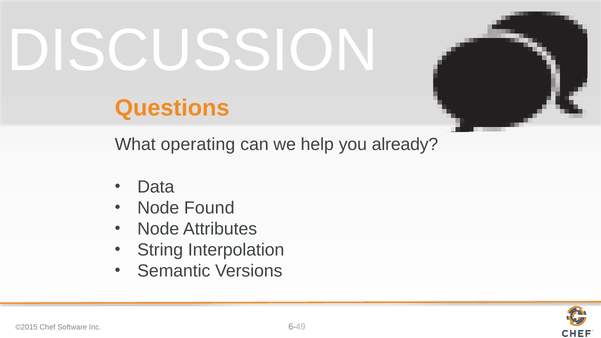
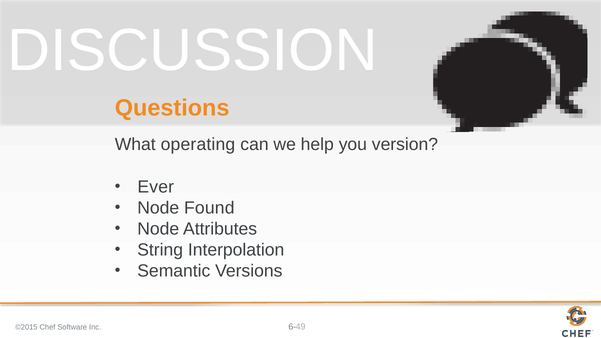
already: already -> version (405, 145)
Data: Data -> Ever (156, 187)
